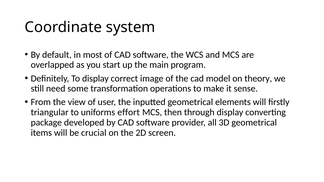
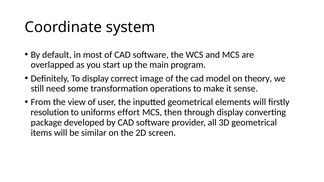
triangular: triangular -> resolution (50, 112)
crucial: crucial -> similar (94, 133)
